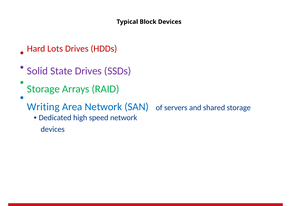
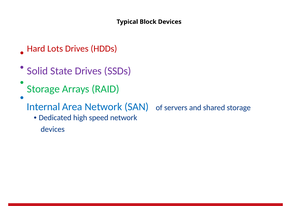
Writing: Writing -> Internal (43, 107)
